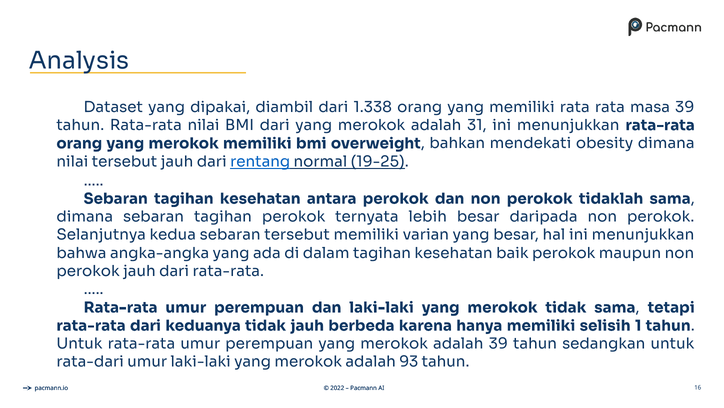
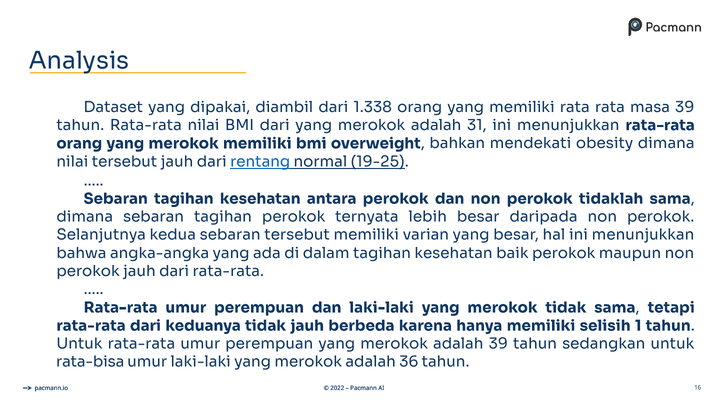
rata-dari: rata-dari -> rata-bisa (90, 361)
93: 93 -> 36 (409, 361)
